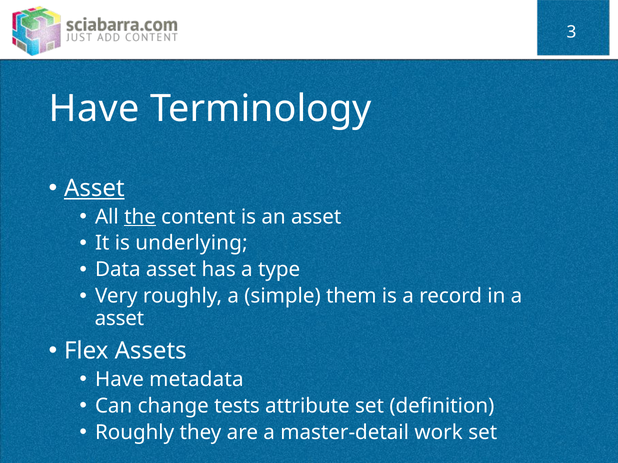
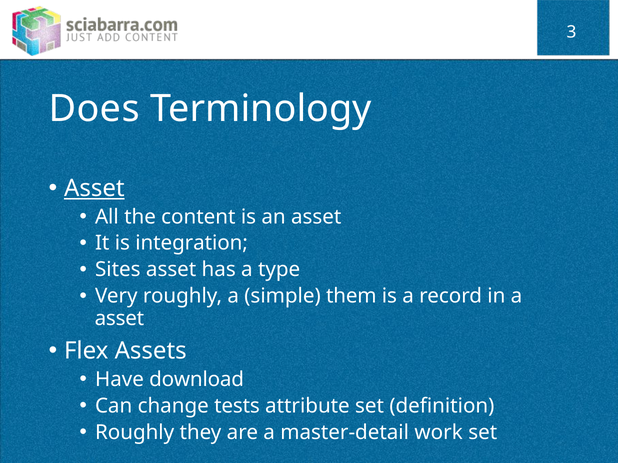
Have: Have -> Does (94, 109)
the underline: present -> none (140, 217)
underlying: underlying -> integration (192, 243)
Data: Data -> Sites (118, 270)
metadata: metadata -> download (197, 380)
